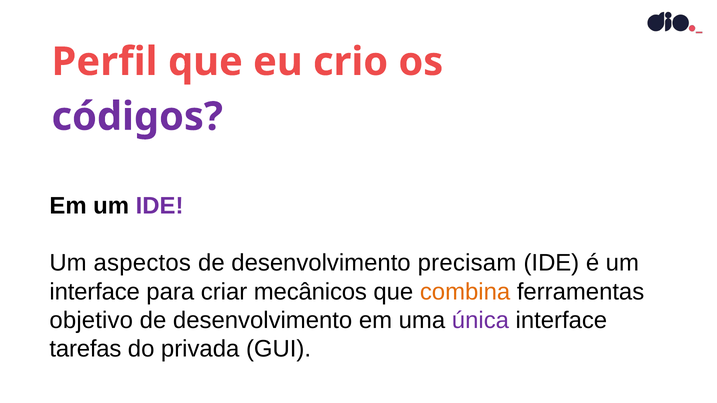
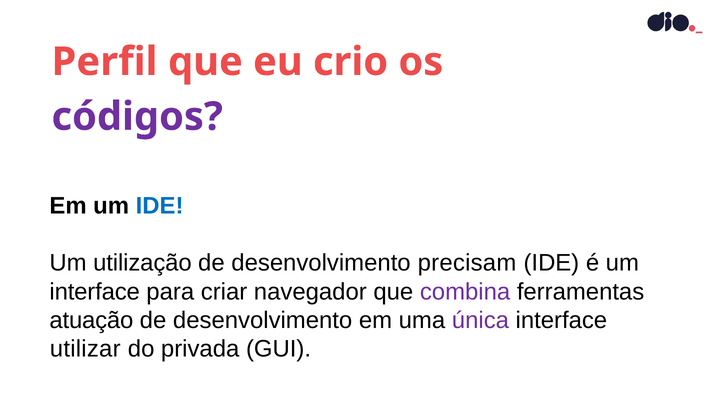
IDE colour: purple -> blue (160, 206)
aspectos: aspectos -> utilização (142, 263)
mecânicos: mecânicos -> navegador (310, 292)
combina colour: orange -> purple (465, 292)
objetivo: objetivo -> atuação (91, 321)
tarefas: tarefas -> utilizar (85, 349)
